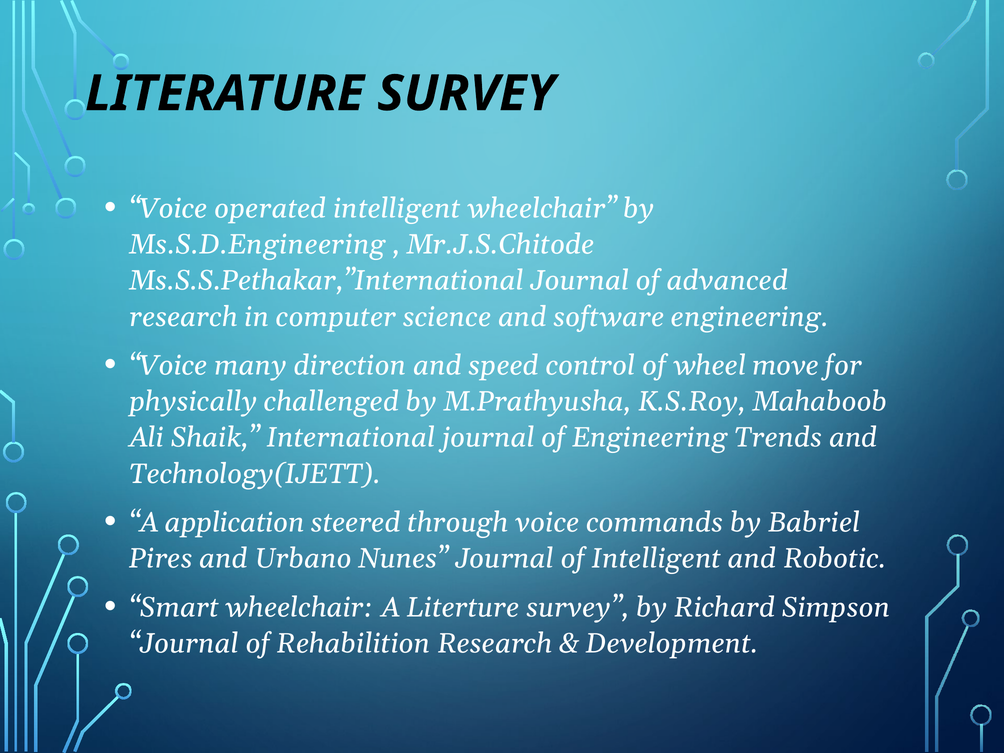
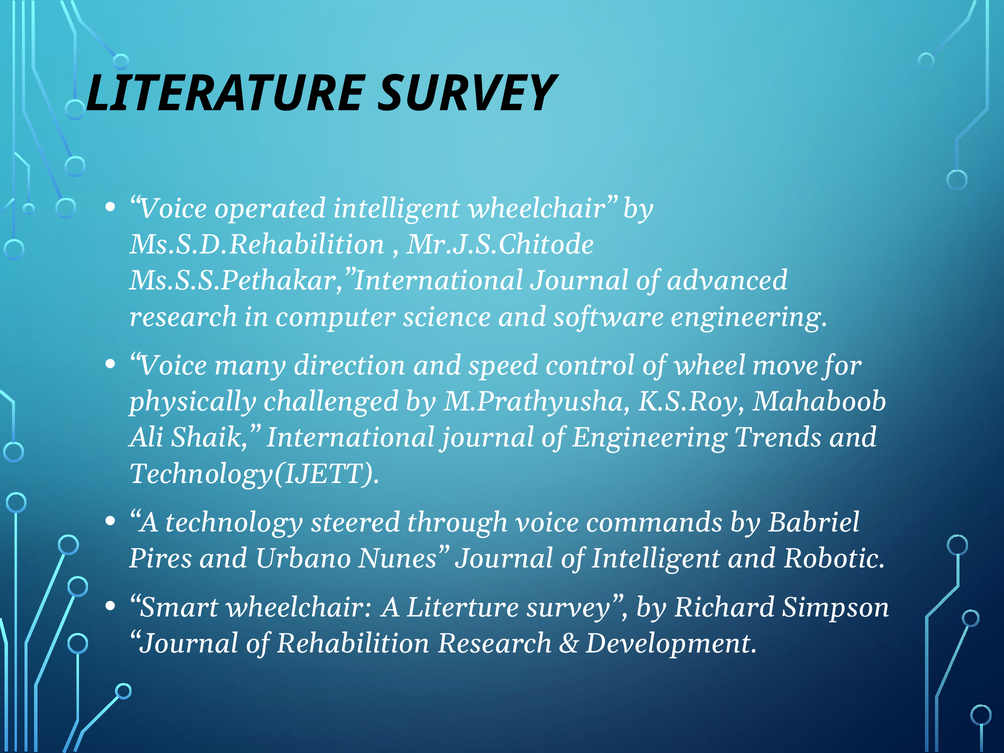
Ms.S.D.Engineering: Ms.S.D.Engineering -> Ms.S.D.Rehabilition (257, 245)
application: application -> technology (235, 523)
